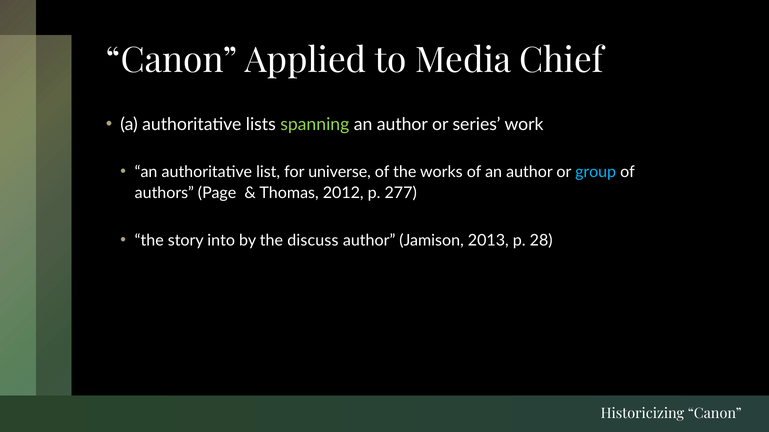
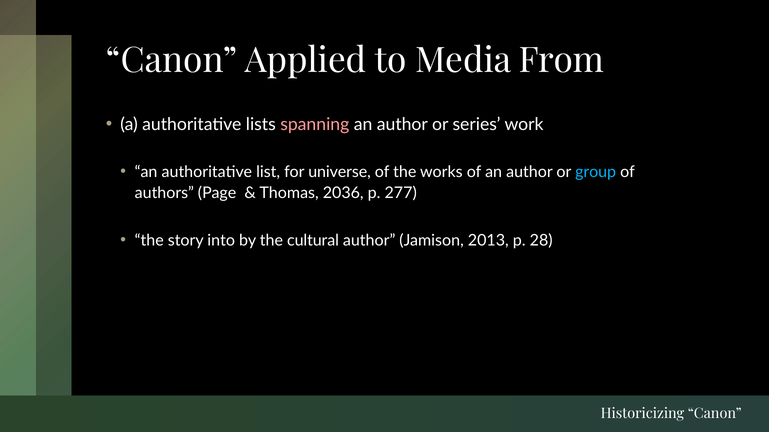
Chief: Chief -> From (561, 61)
spanning colour: light green -> pink (315, 124)
2012: 2012 -> 2036 (343, 193)
discuss: discuss -> cultural (313, 241)
